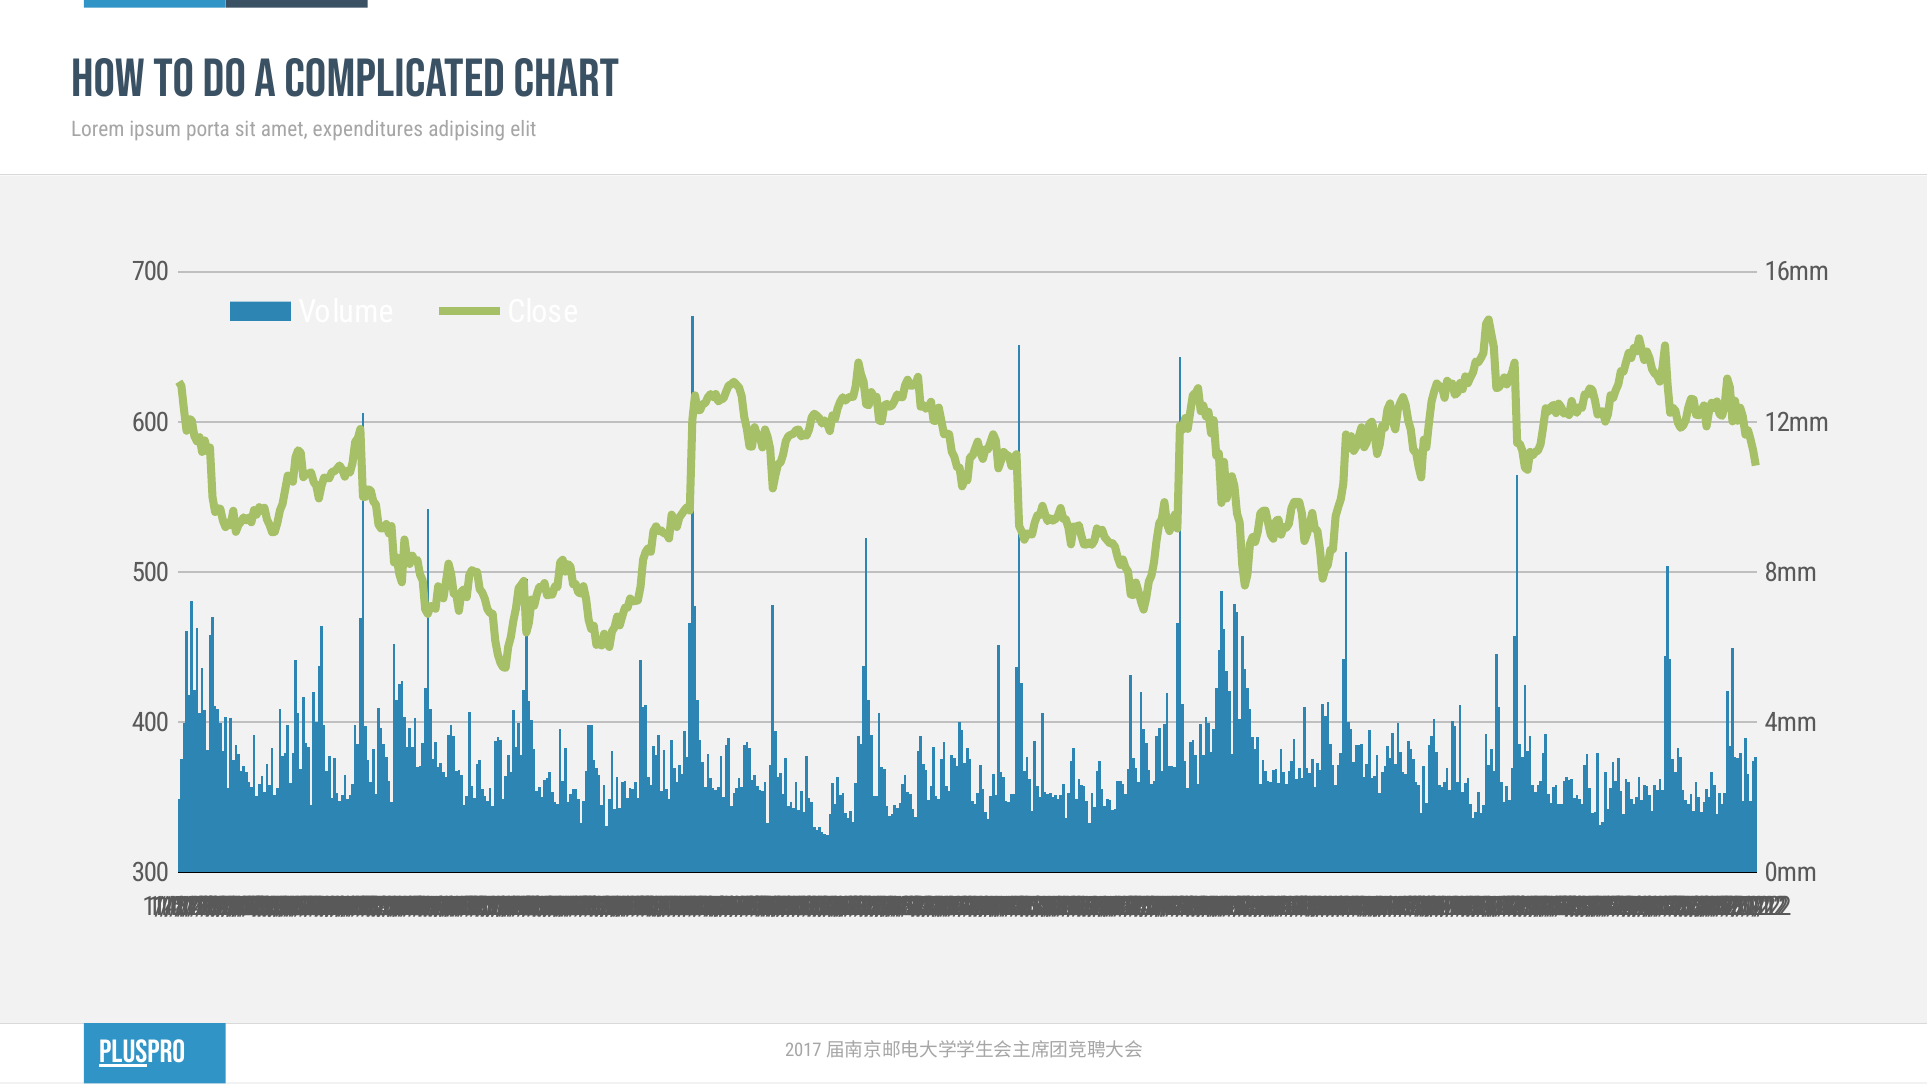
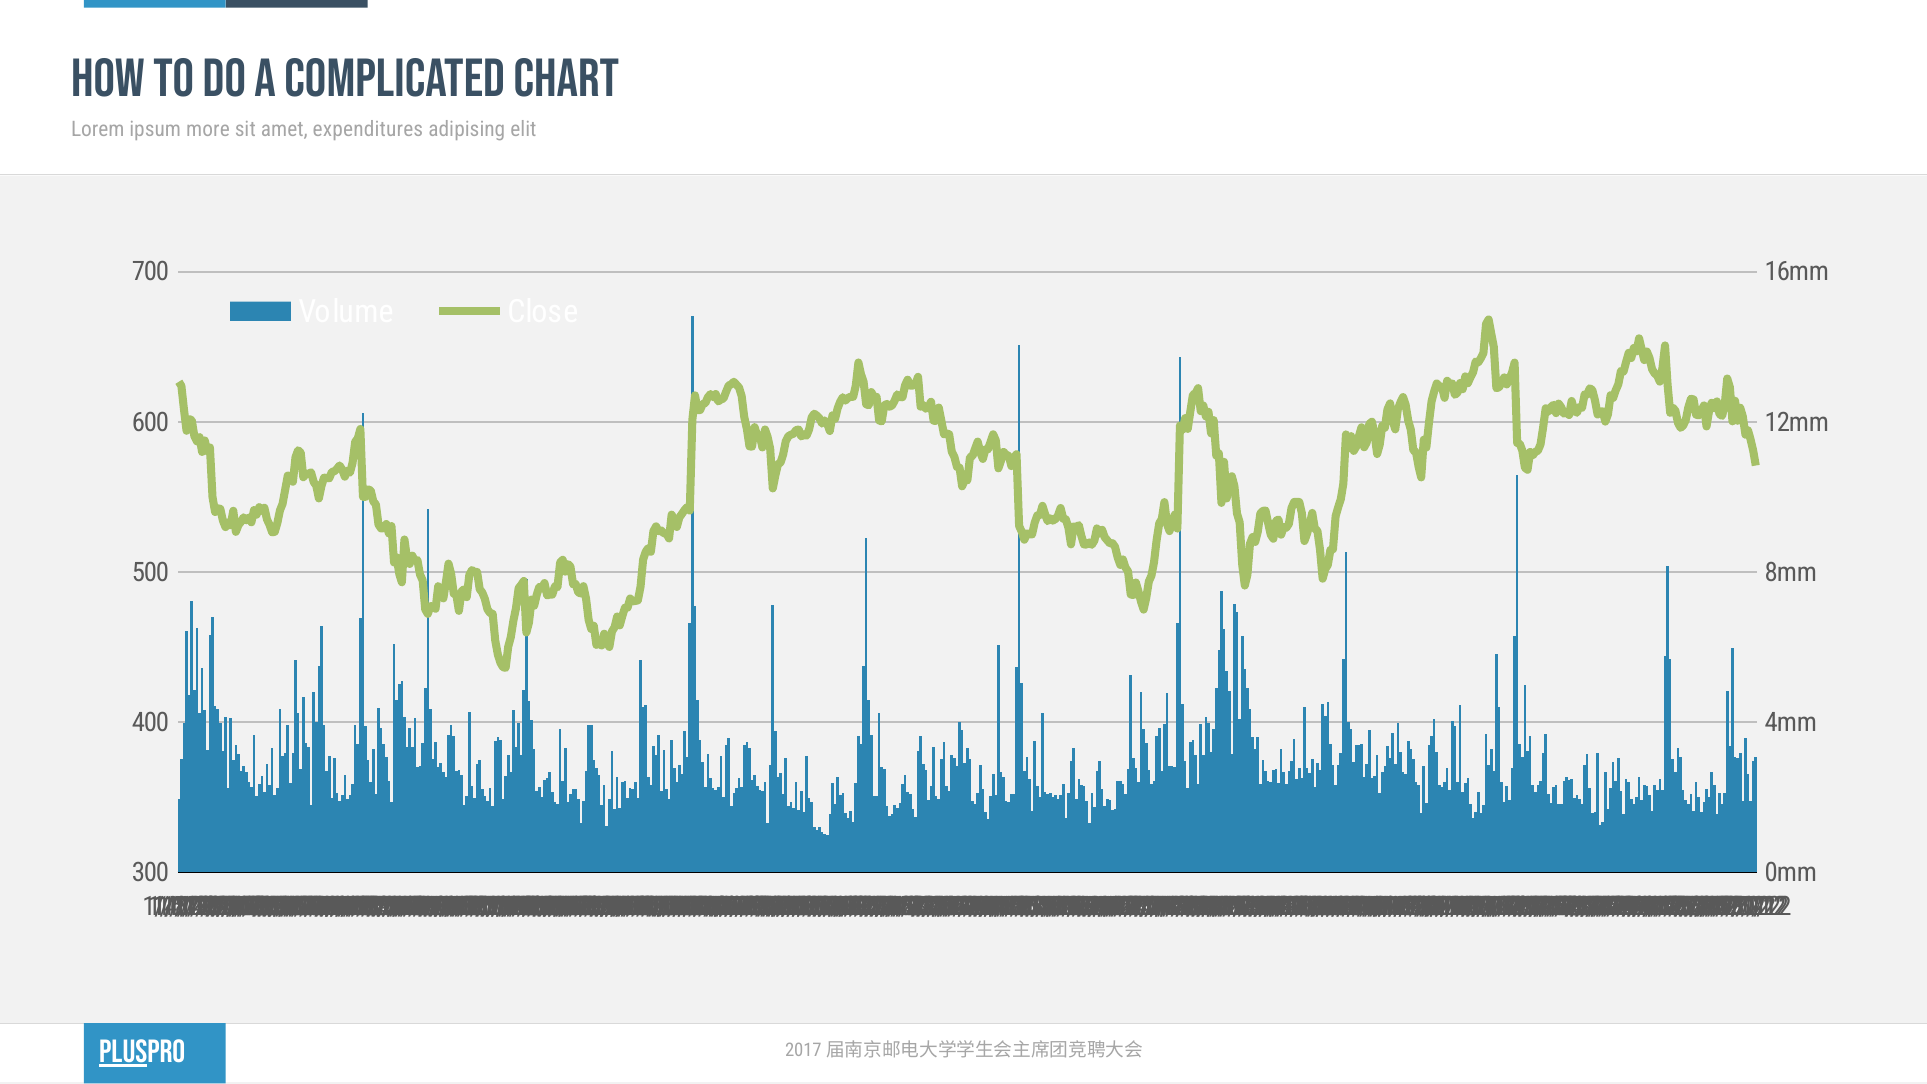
porta: porta -> more (208, 130)
